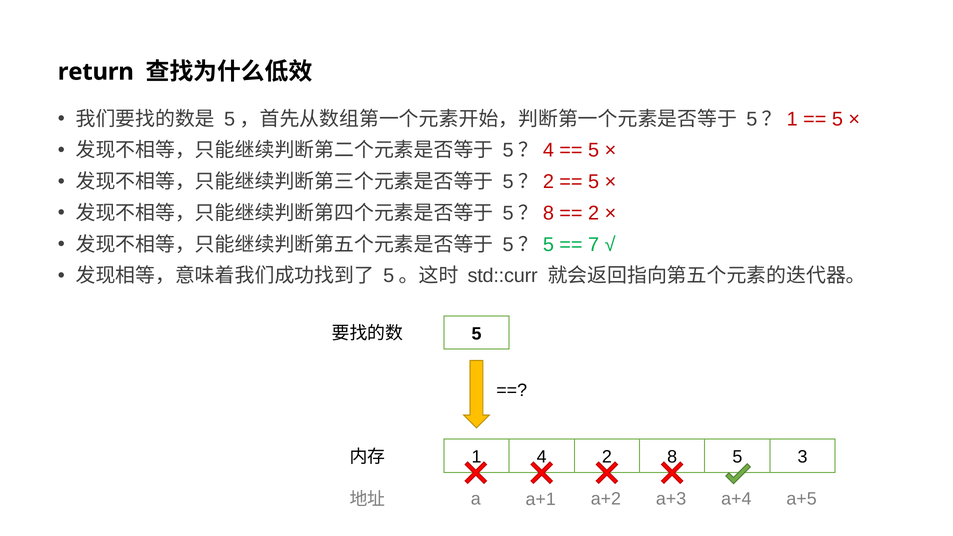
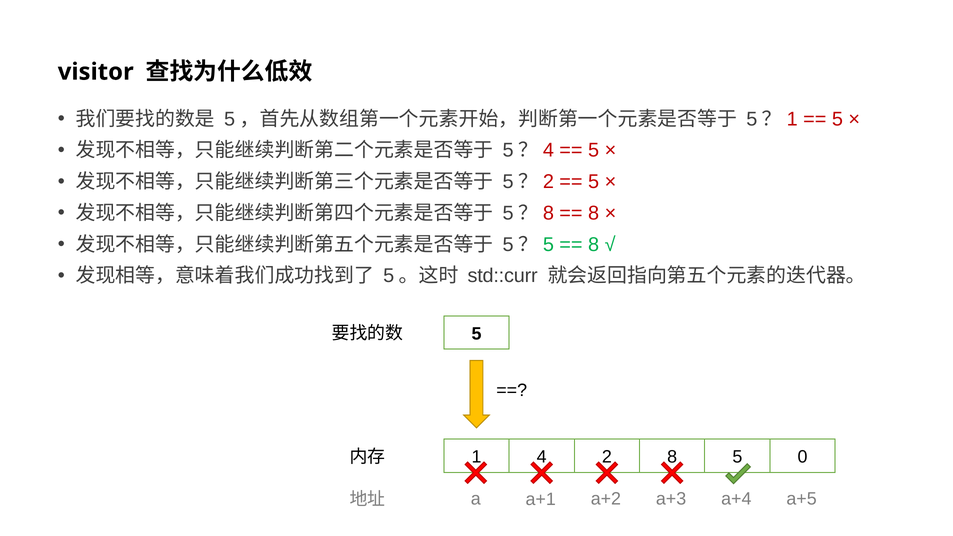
return: return -> visitor (96, 72)
2: 2 -> 8 (594, 213)
7: 7 -> 8 (594, 245)
3: 3 -> 0 (803, 457)
